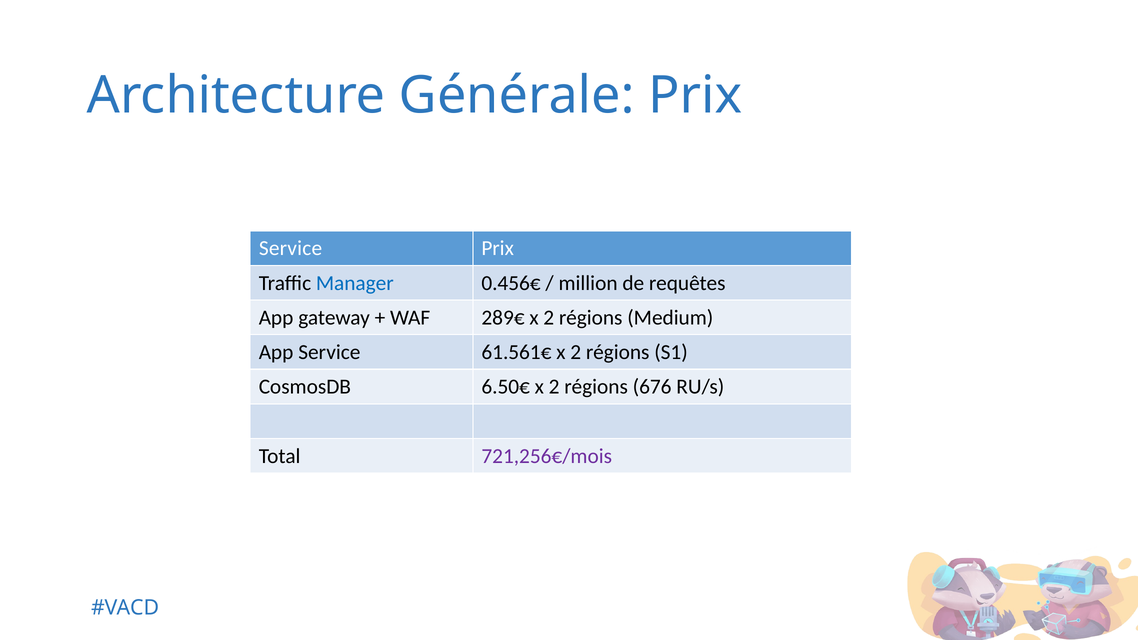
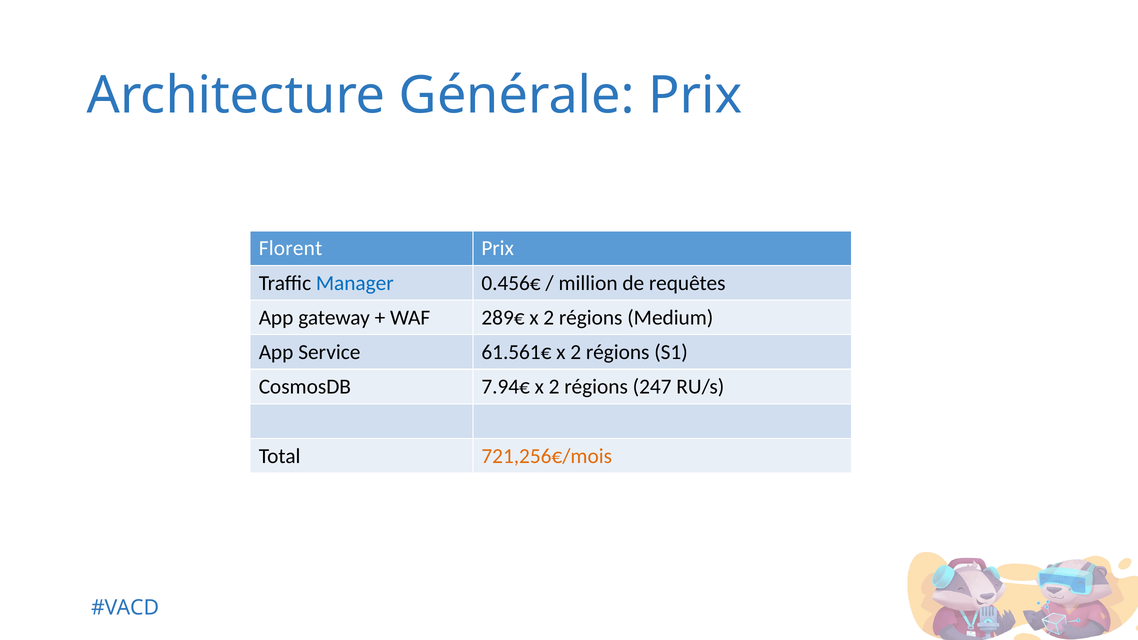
Service: Service -> Florent (291, 248)
6.50€: 6.50€ -> 7.94€ (506, 387)
676: 676 -> 247 (652, 387)
721,256€/mois colour: purple -> orange (547, 456)
